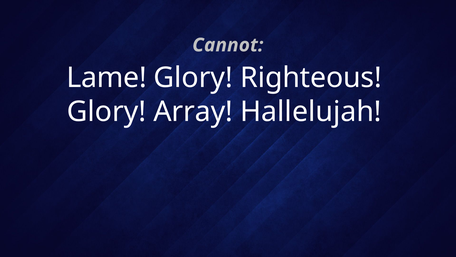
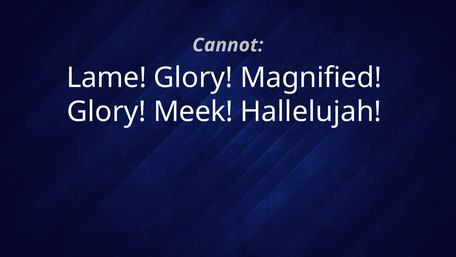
Righteous: Righteous -> Magnified (311, 77)
Array: Array -> Meek (193, 112)
